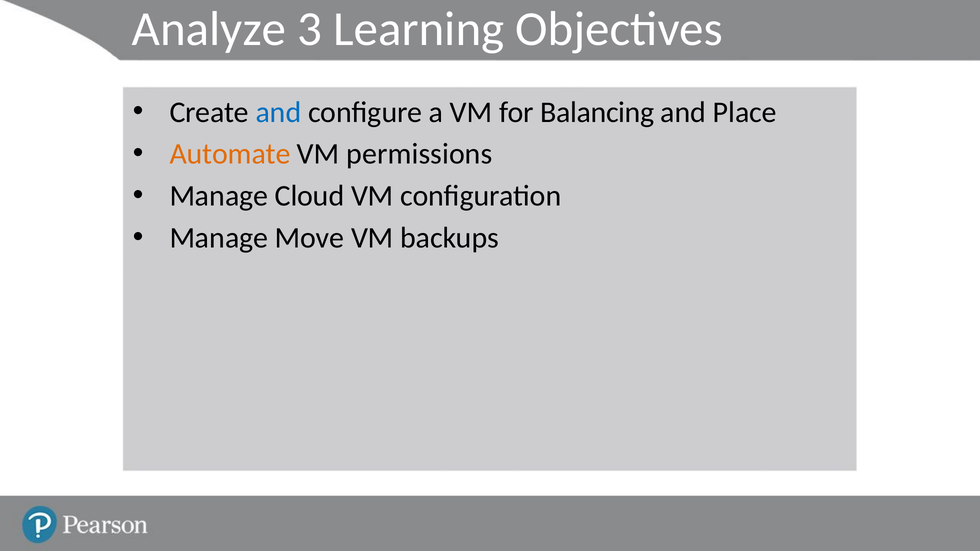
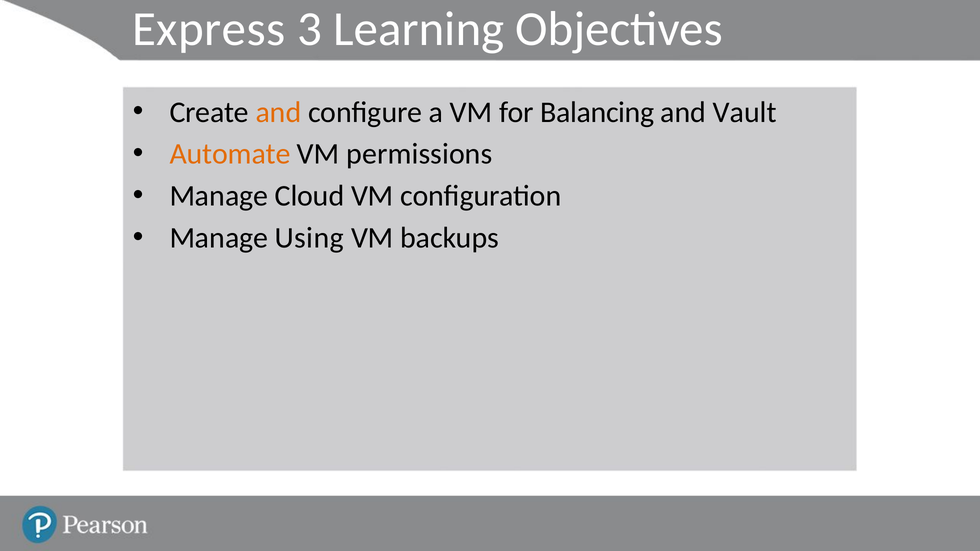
Analyze: Analyze -> Express (209, 29)
and colour: blue -> orange (278, 112)
Place: Place -> Vault (745, 112)
Move: Move -> Using (309, 238)
